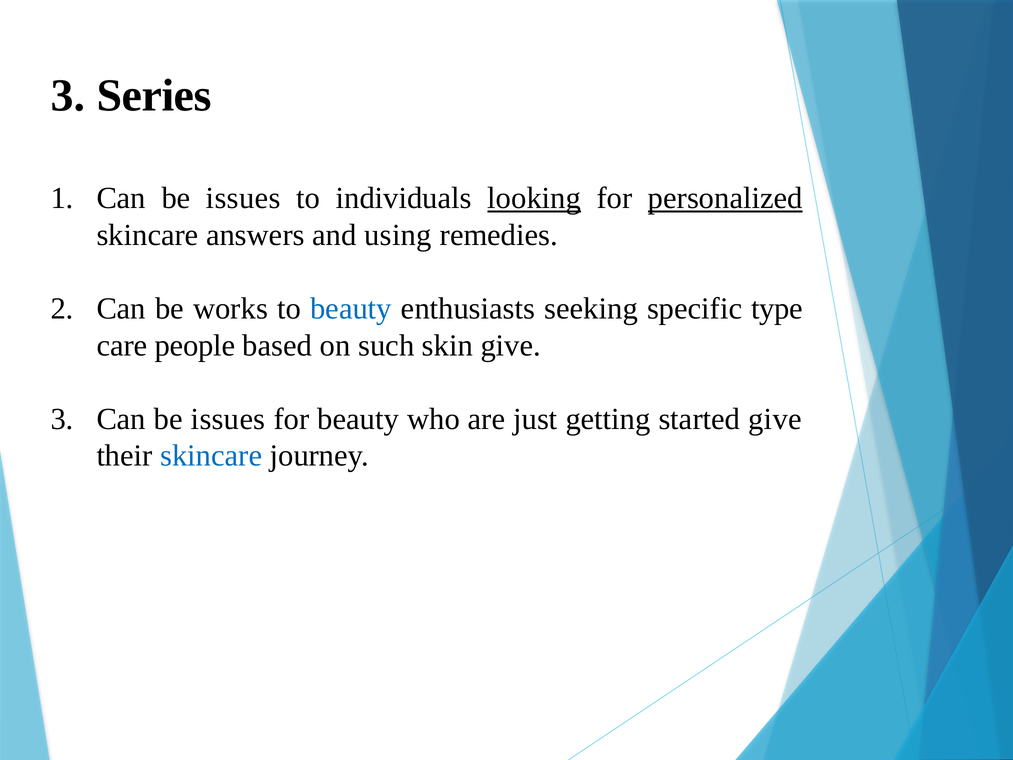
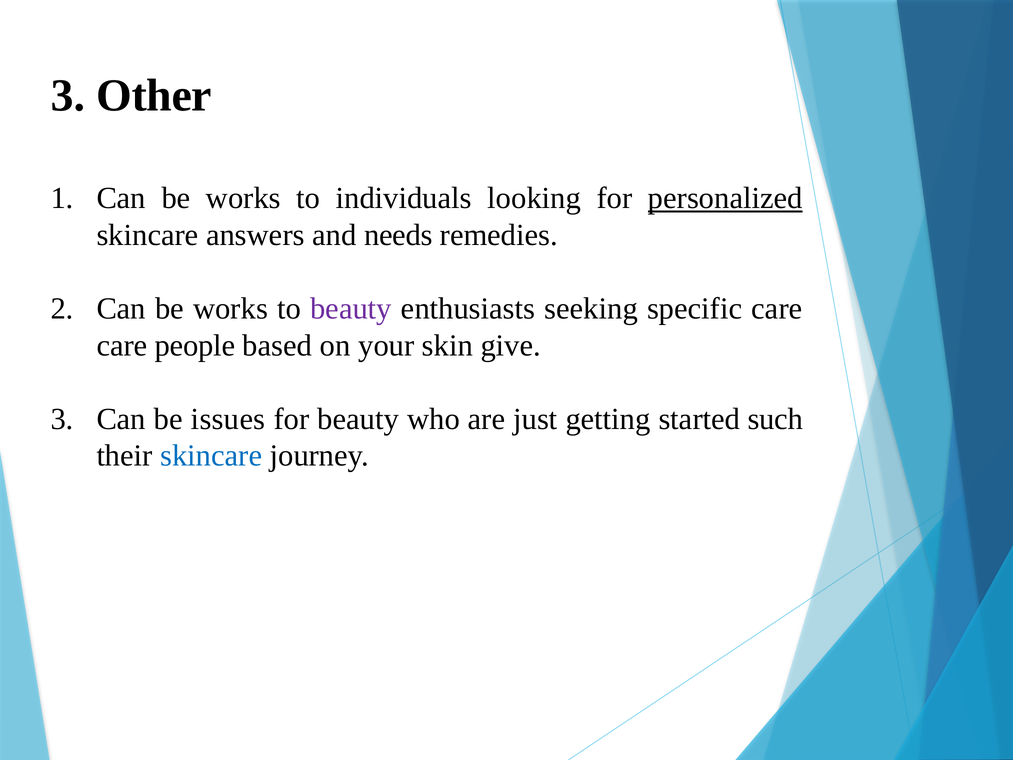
Series: Series -> Other (154, 96)
issues: issues -> works (243, 198)
looking underline: present -> none (534, 198)
using: using -> needs (398, 235)
beauty colour: blue -> purple (351, 308)
specific type: type -> care (777, 308)
such: such -> your (386, 345)
started give: give -> such (775, 419)
